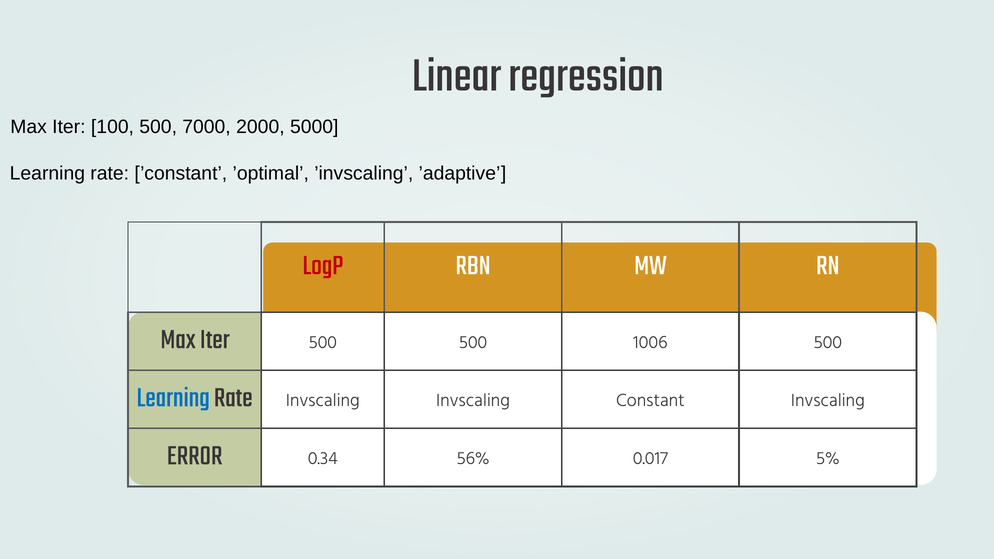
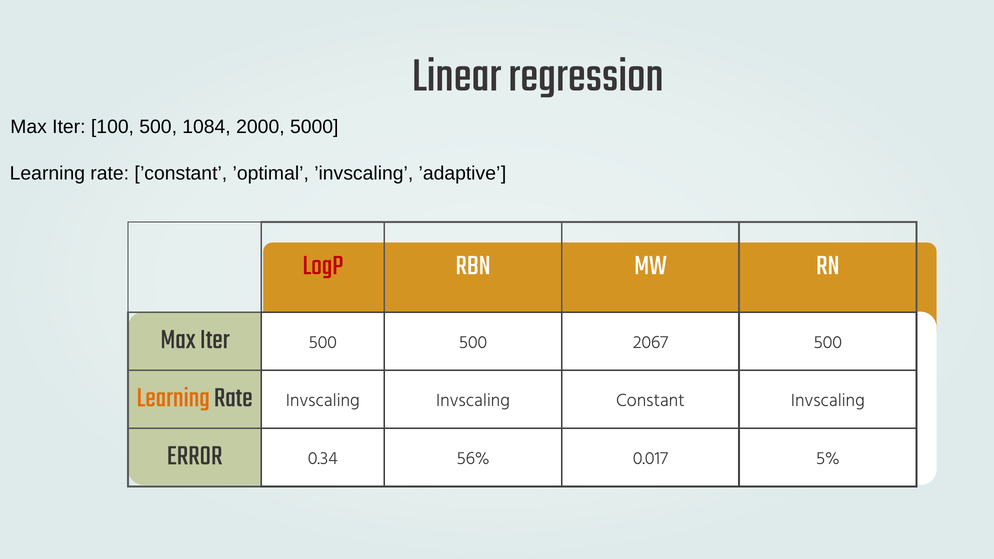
7000: 7000 -> 1084 (207, 127)
1006: 1006 -> 2067 (650, 342)
Learning colour: blue -> orange (173, 397)
